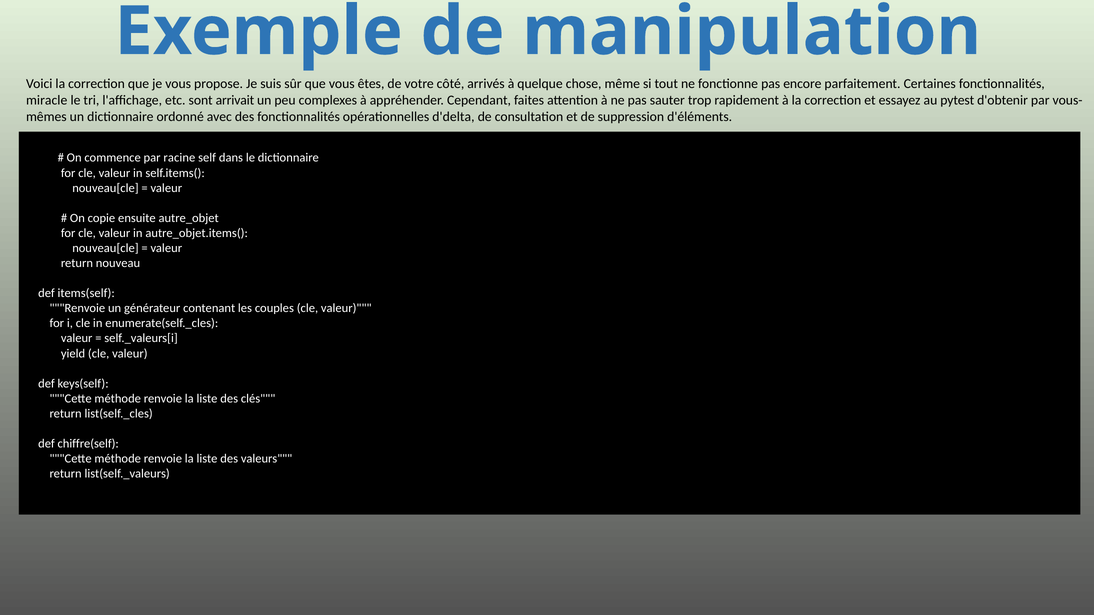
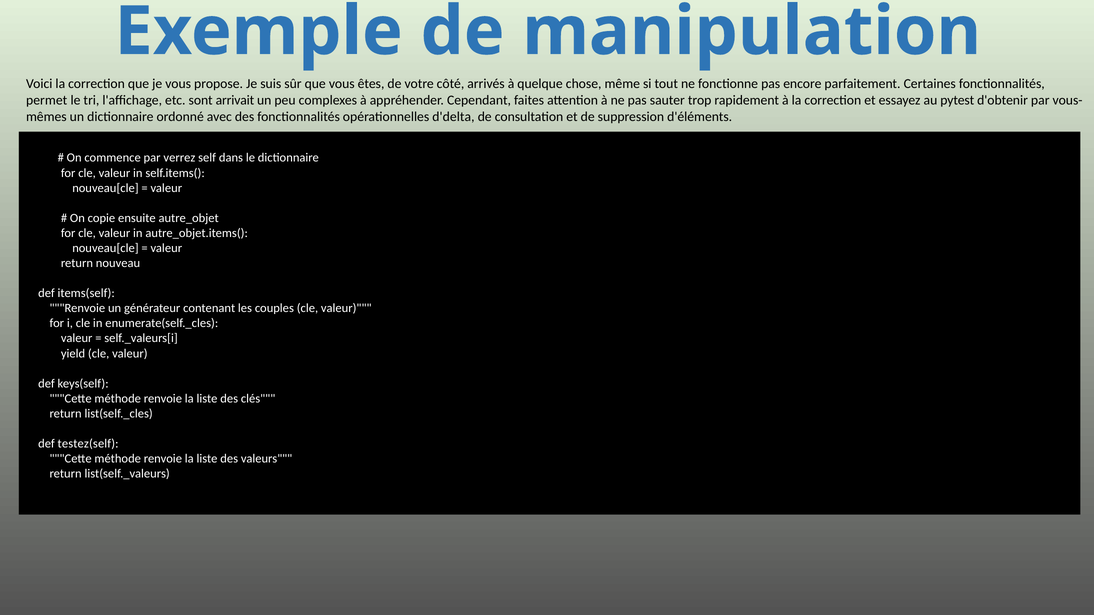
miracle: miracle -> permet (47, 100)
racine: racine -> verrez (179, 158)
chiffre(self: chiffre(self -> testez(self (88, 444)
